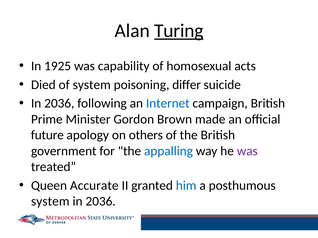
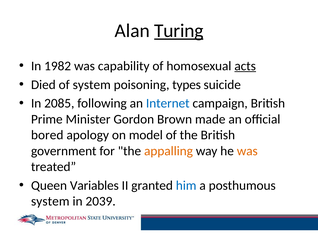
1925: 1925 -> 1982 (58, 66)
acts underline: none -> present (245, 66)
differ: differ -> types (187, 85)
2036: 2036 -> 2085 (59, 104)
future: future -> bored (47, 135)
others: others -> model (146, 135)
appalling colour: blue -> orange (169, 151)
was colour: purple -> orange (247, 151)
Accurate: Accurate -> Variables (94, 186)
2036: 2036 -> 2039 (101, 202)
